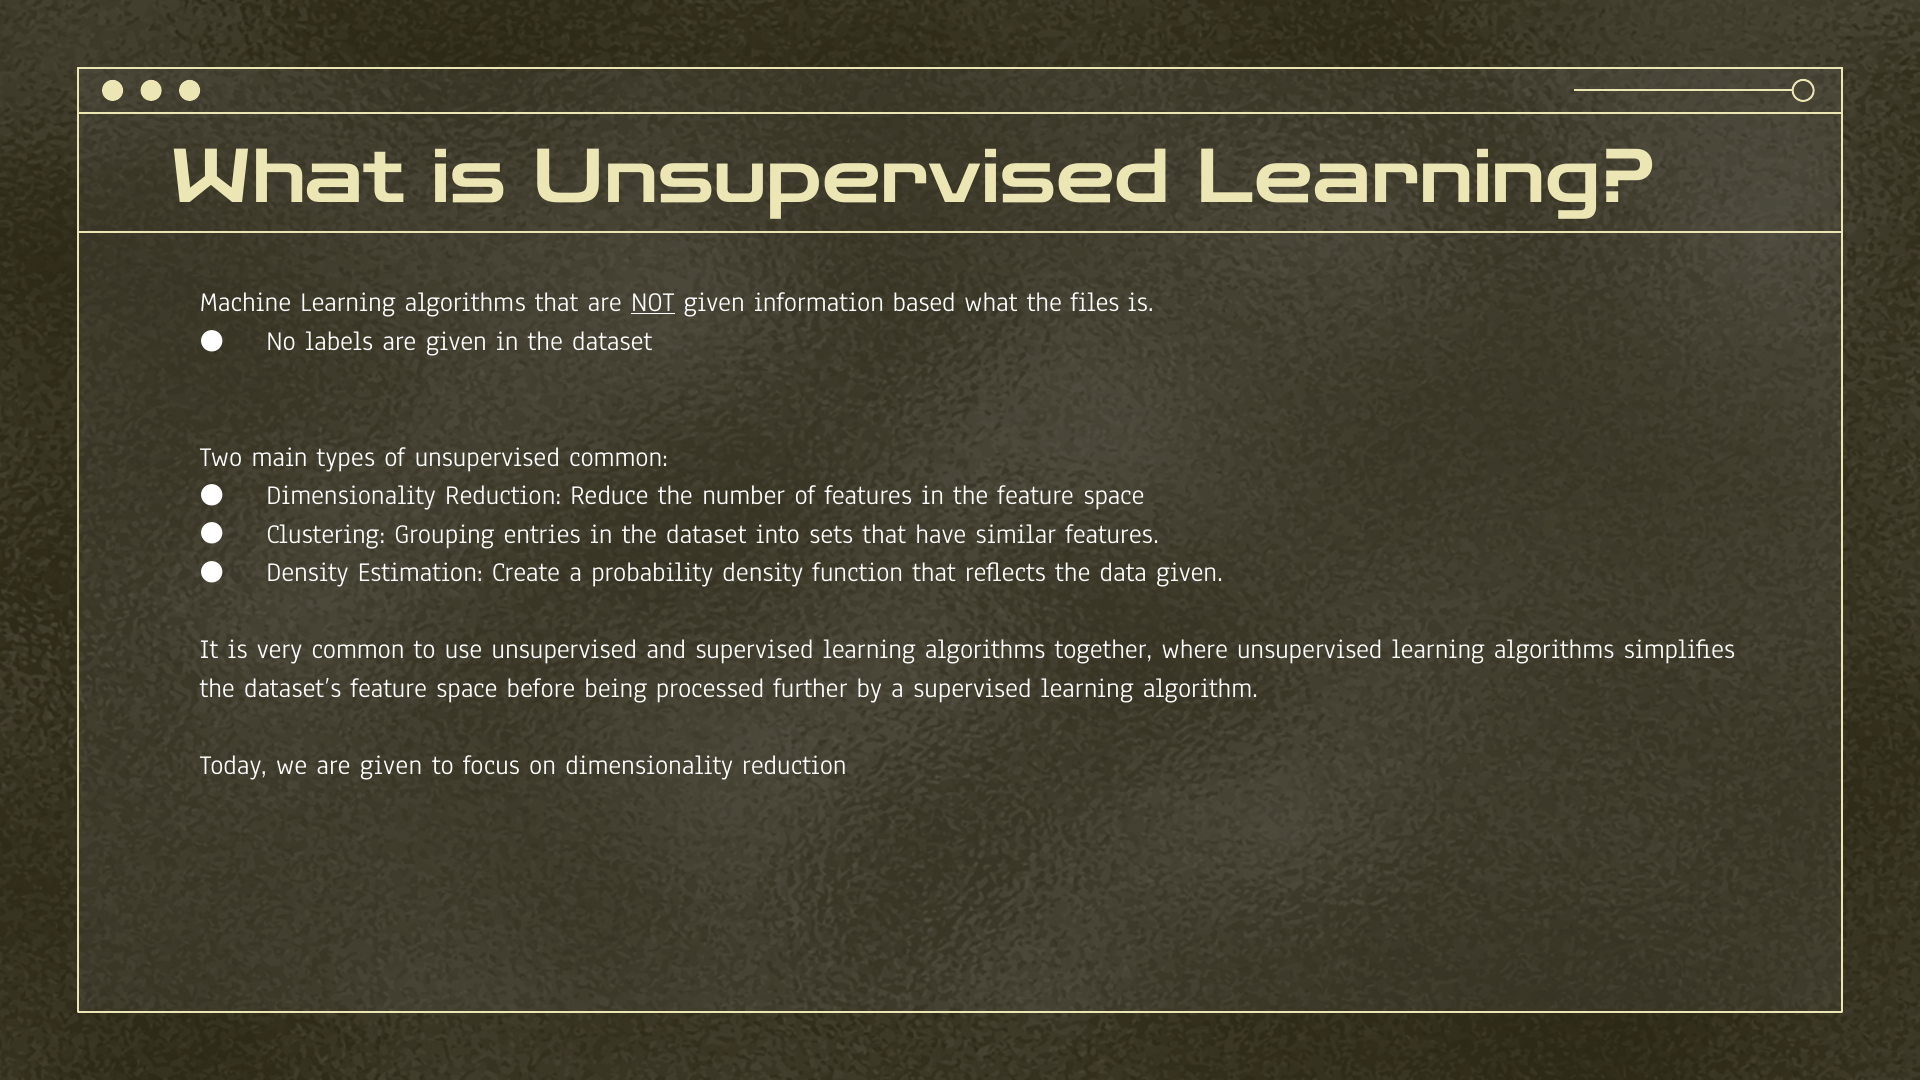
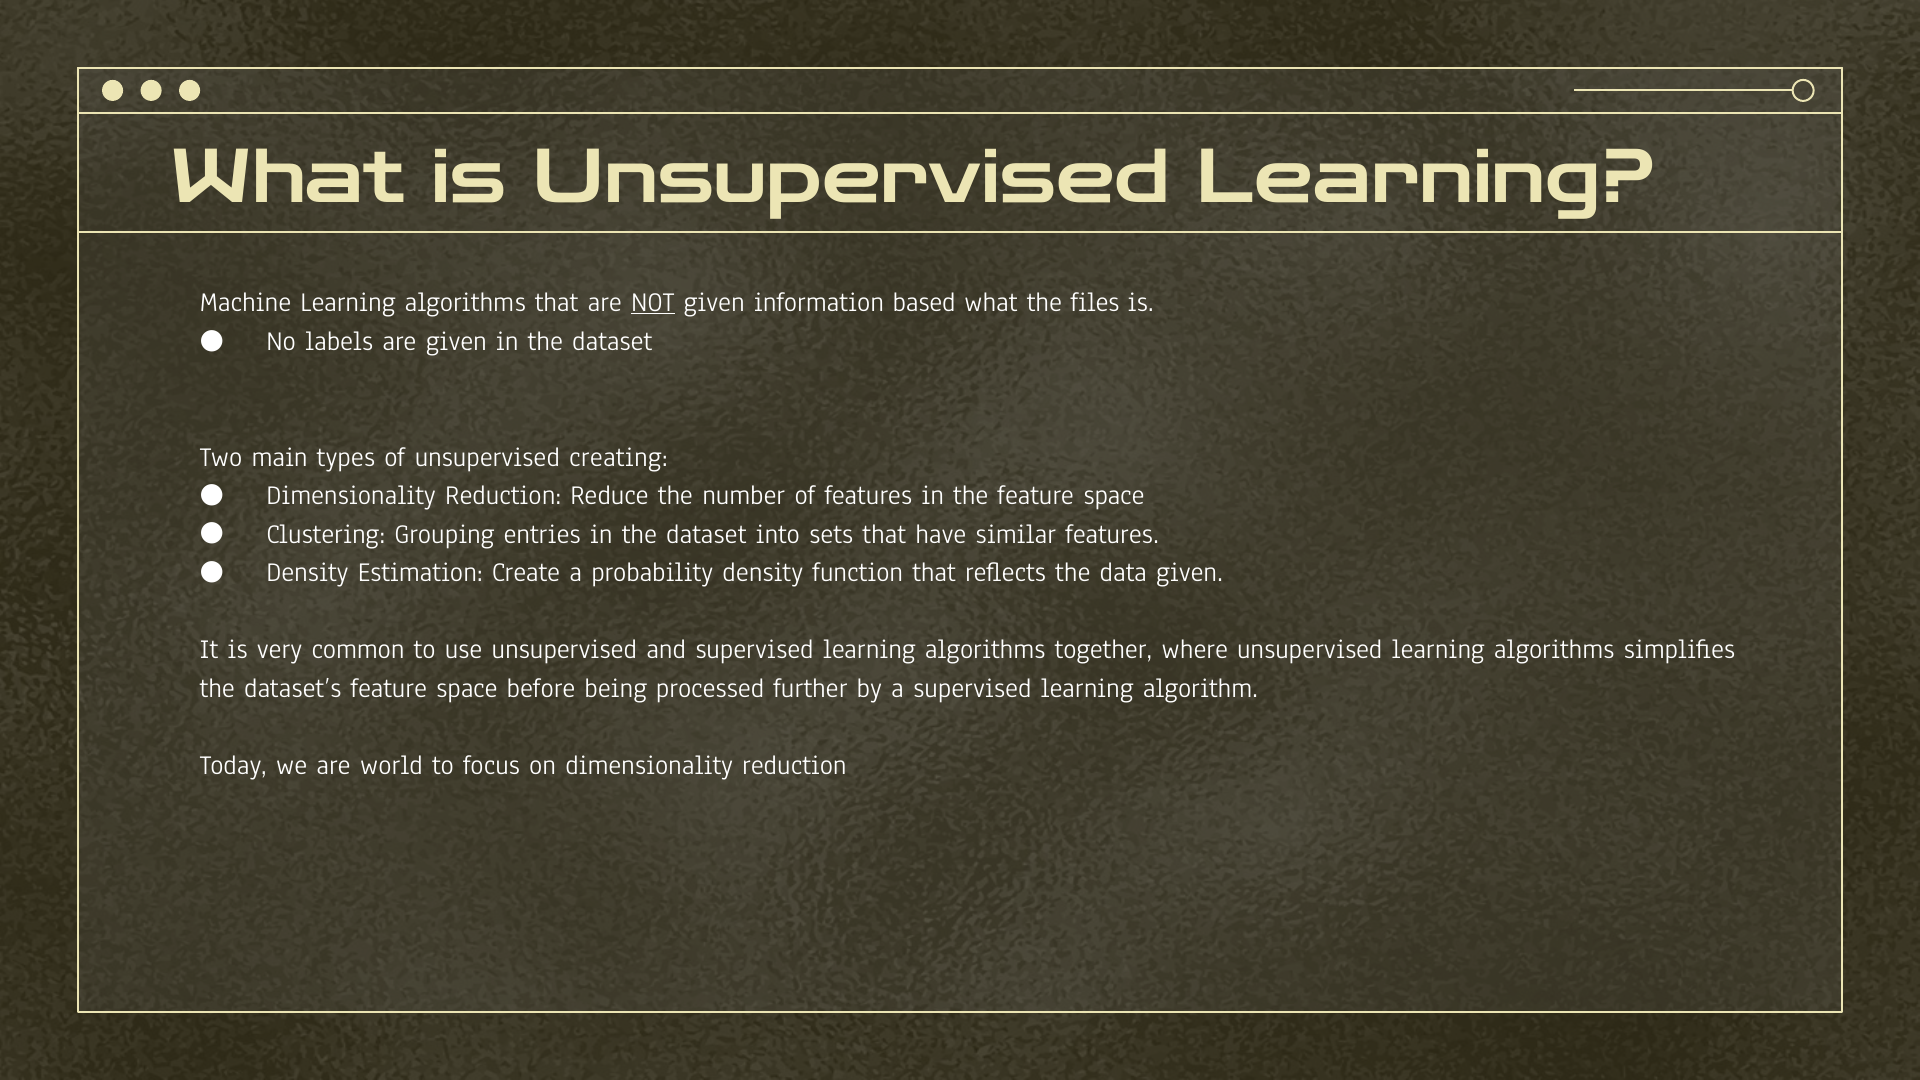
unsupervised common: common -> creating (619, 457)
we are given: given -> world (391, 765)
